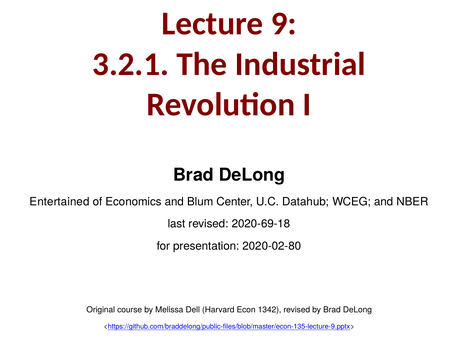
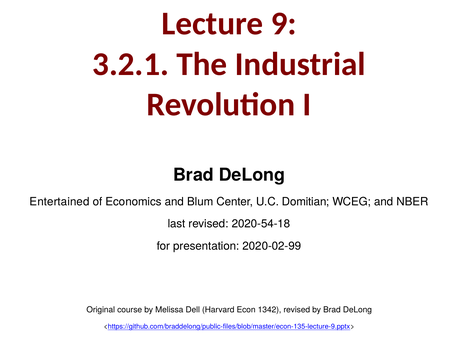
Datahub: Datahub -> Domitian (306, 202)
2020-69-18: 2020-69-18 -> 2020-54-18 (261, 224)
2020-02-80: 2020-02-80 -> 2020-02-99 (272, 246)
